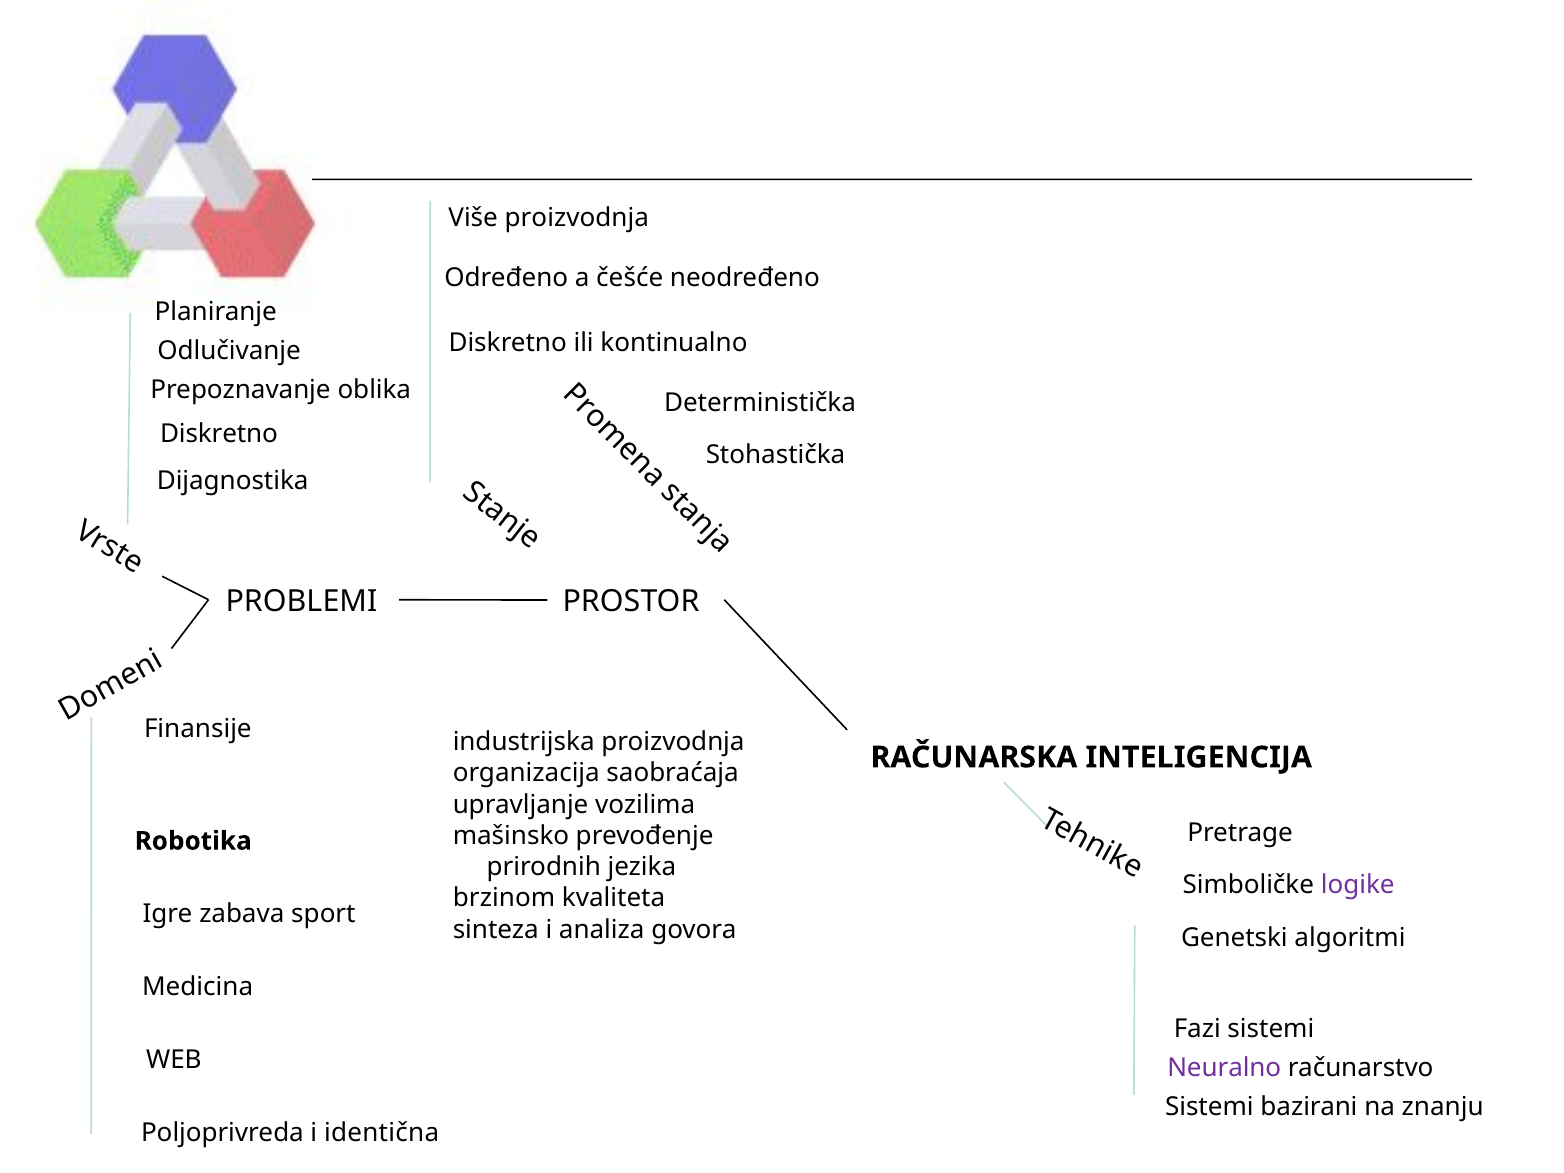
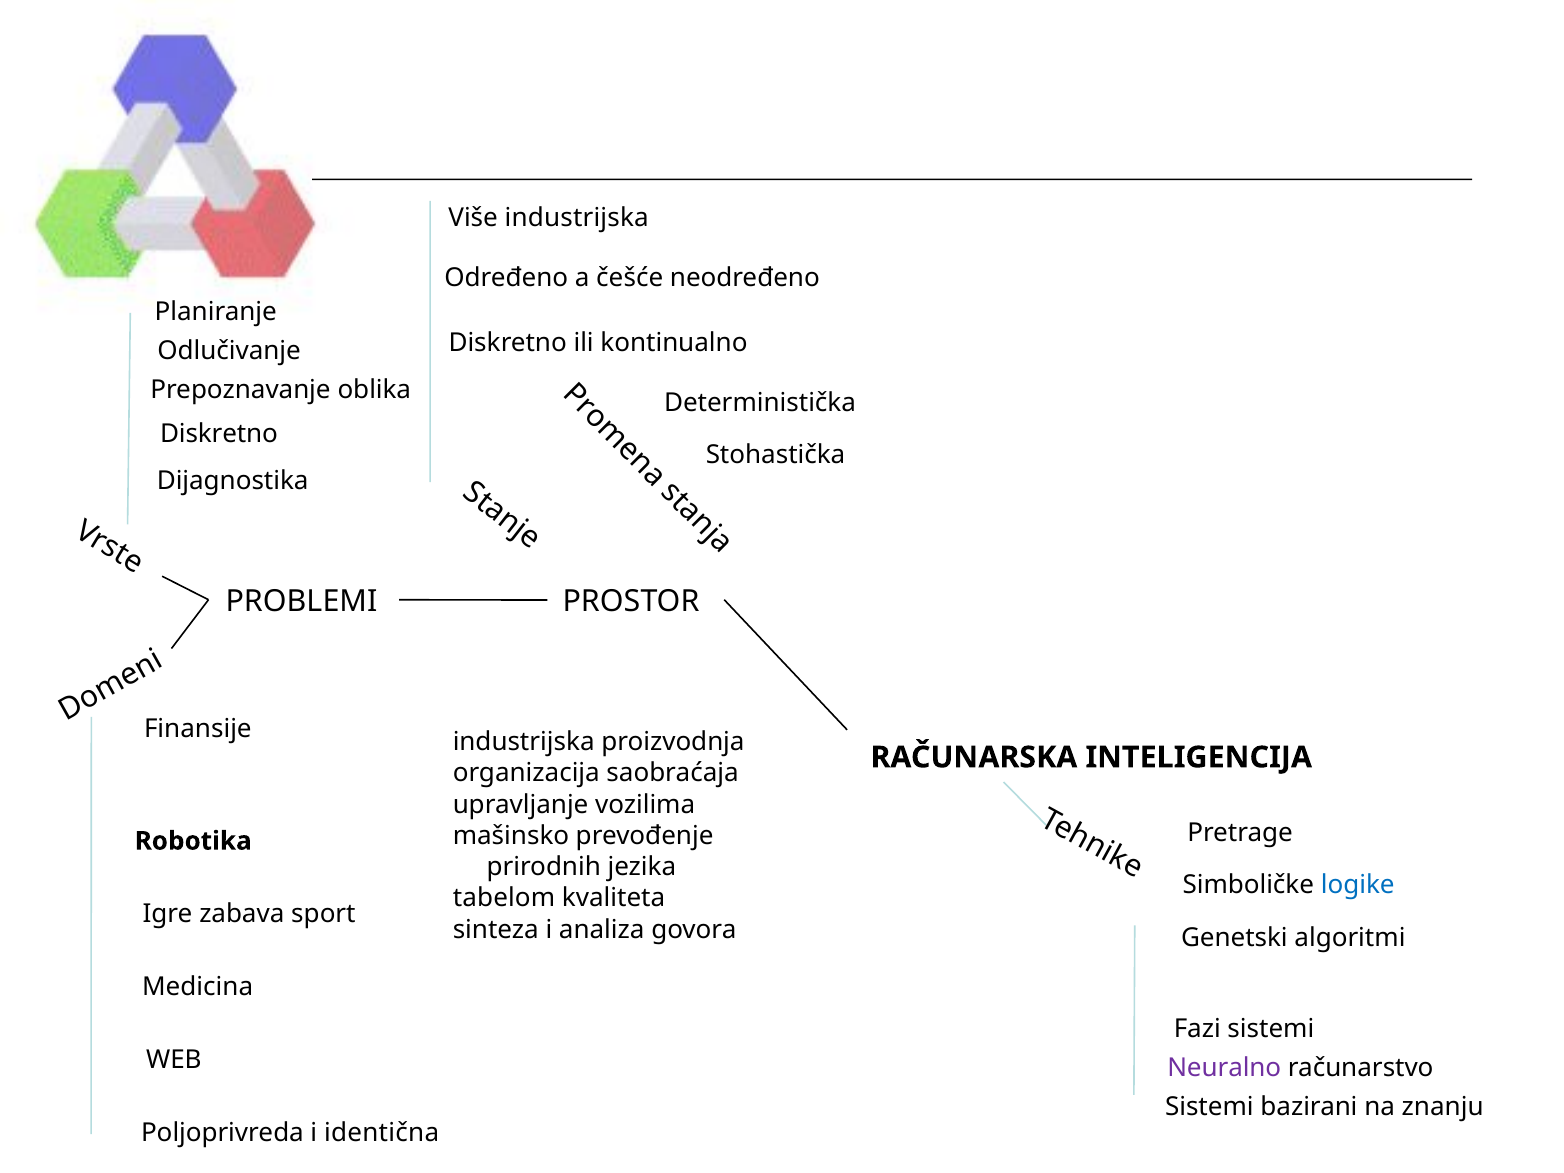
Više proizvodnja: proizvodnja -> industrijska (577, 218)
logike colour: purple -> blue (1358, 885)
brzinom: brzinom -> tabelom (504, 898)
